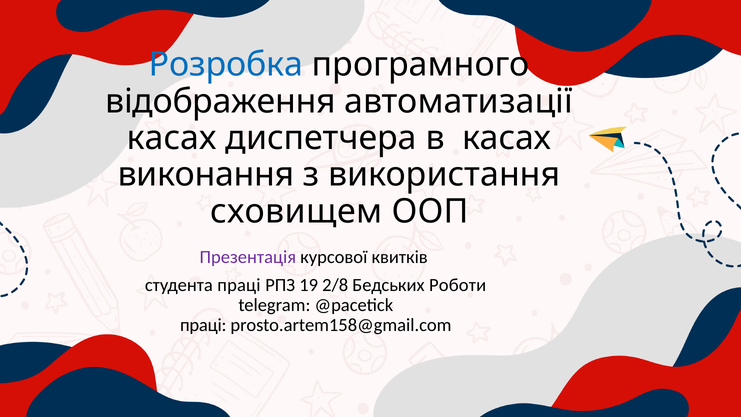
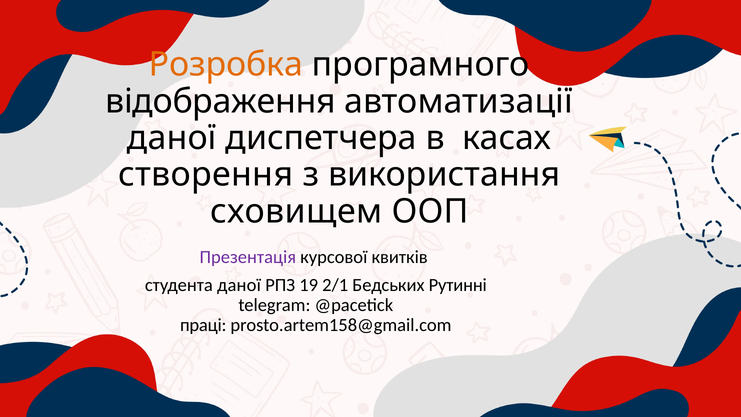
Розробка colour: blue -> orange (226, 65)
касах: касах -> даної (172, 138)
виконання: виконання -> створення (206, 175)
студента праці: праці -> даної (239, 285)
2/8: 2/8 -> 2/1 (335, 285)
Роботи: Роботи -> Рутинні (458, 285)
